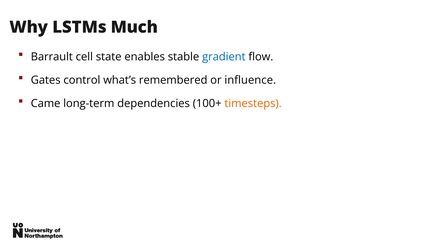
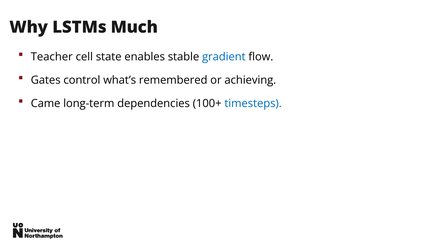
Barrault: Barrault -> Teacher (52, 57)
influence: influence -> achieving (250, 80)
timesteps colour: orange -> blue (253, 103)
